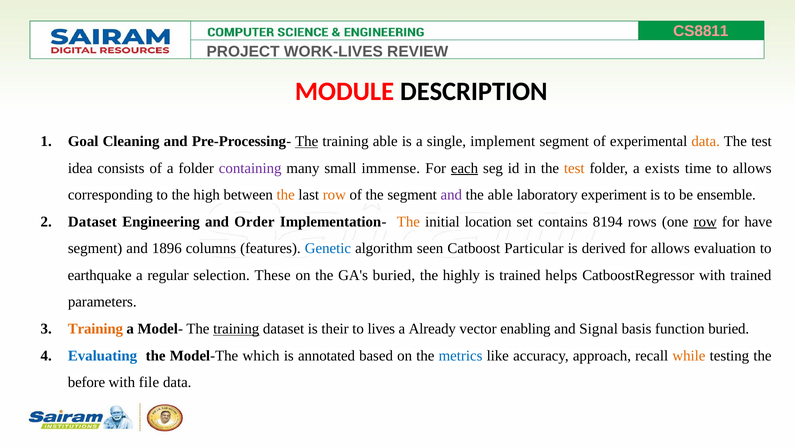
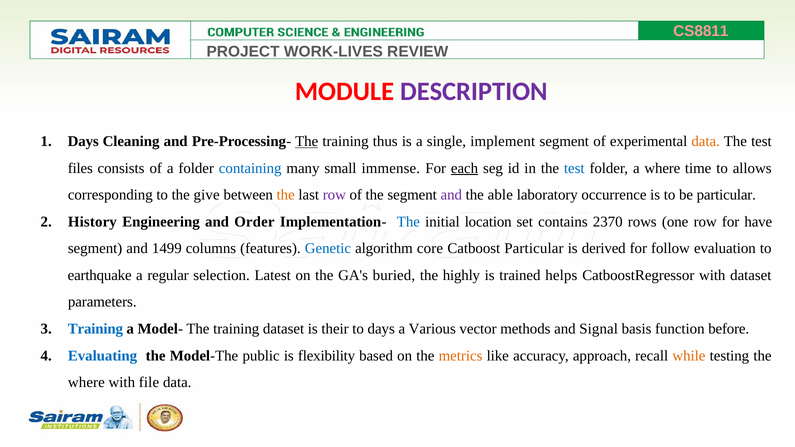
DESCRIPTION colour: black -> purple (474, 92)
Goal: Goal -> Days (83, 141)
training able: able -> thus (385, 141)
idea: idea -> files (80, 168)
containing colour: purple -> blue (250, 168)
test colour: orange -> blue (574, 168)
a exists: exists -> where (662, 168)
high: high -> give (207, 195)
row colour: orange -> purple (334, 195)
experiment: experiment -> occurrence (614, 195)
be ensemble: ensemble -> particular (726, 195)
Dataset: Dataset -> History (92, 222)
The colour: orange -> blue (408, 222)
8194: 8194 -> 2370 (608, 222)
row underline: present -> none (705, 222)
1896: 1896 -> 1499 (167, 249)
seen: seen -> core (430, 249)
for allows: allows -> follow (670, 249)
These: These -> Latest (273, 275)
with trained: trained -> dataset (751, 275)
Training colour: orange -> blue (95, 329)
training underline: present -> none (236, 329)
to lives: lives -> days (381, 329)
Already: Already -> Various (432, 329)
enabling: enabling -> methods (525, 329)
function buried: buried -> before (729, 329)
which: which -> public (261, 356)
annotated: annotated -> flexibility (327, 356)
metrics colour: blue -> orange (461, 356)
before: before -> where (86, 383)
